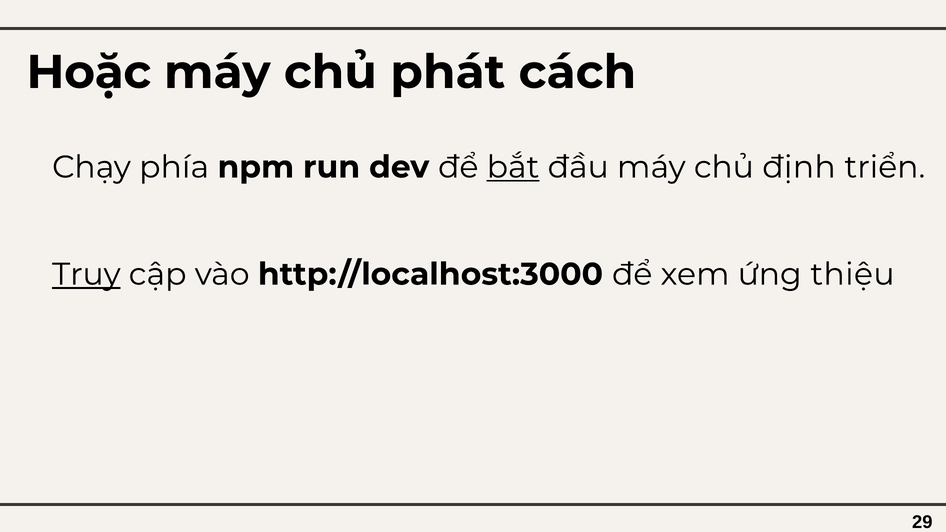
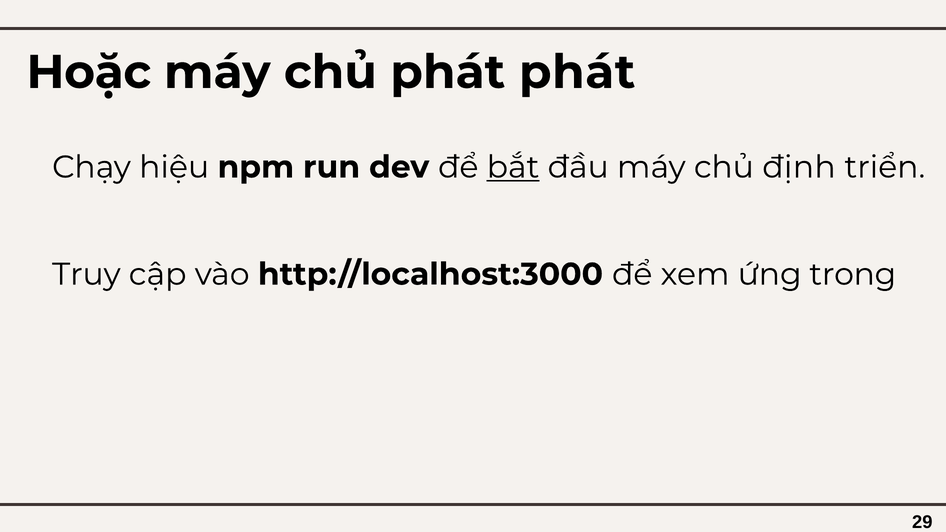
phát cách: cách -> phát (577, 72)
phía: phía -> hiệu (174, 167)
Truy underline: present -> none (86, 274)
thiệu: thiệu -> trong (853, 274)
